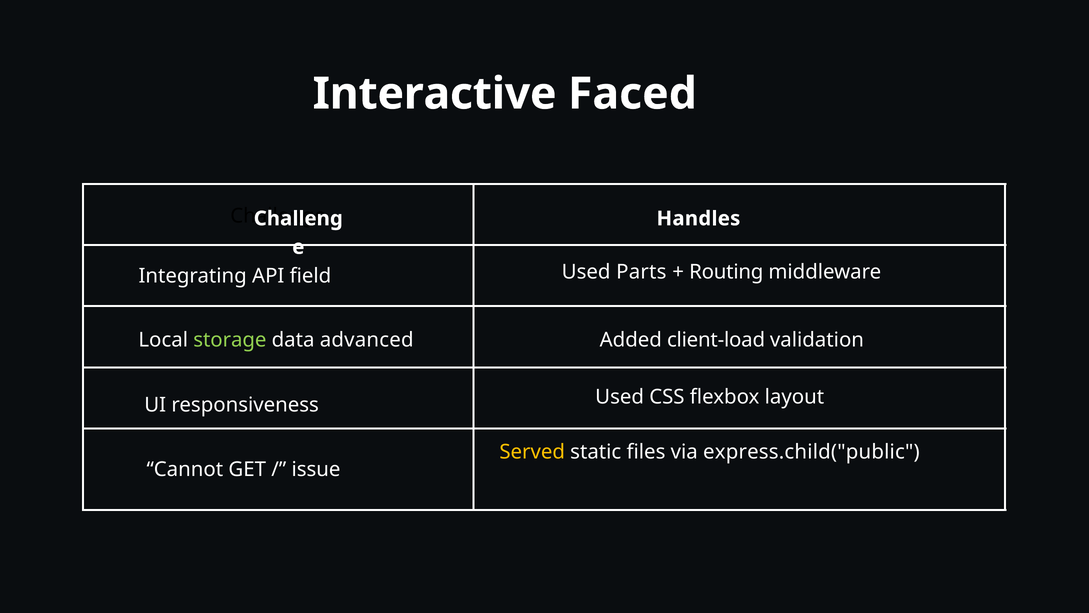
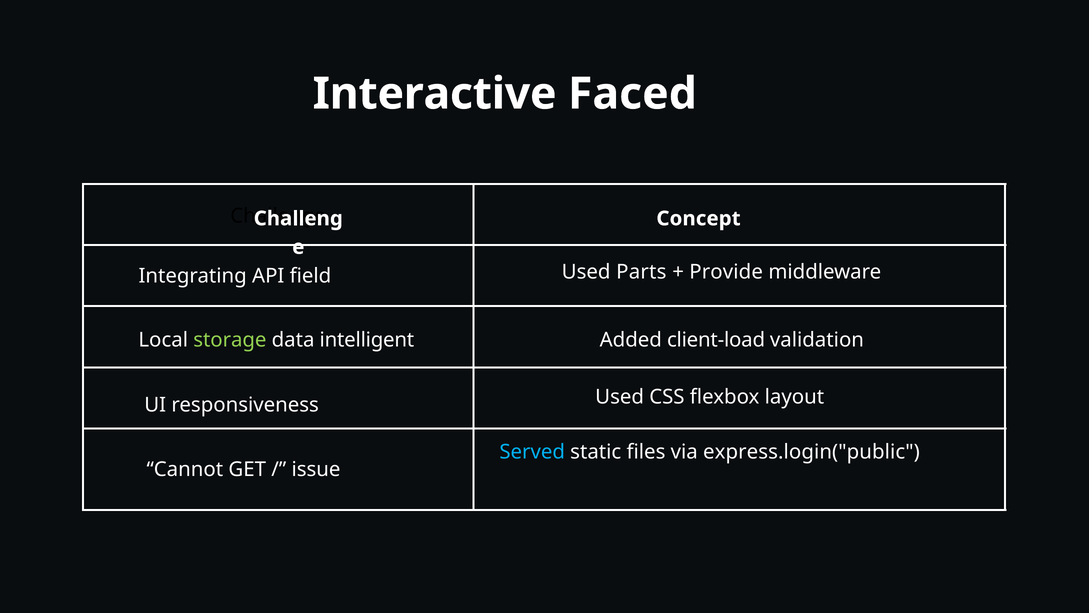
Handles: Handles -> Concept (698, 218)
Routing: Routing -> Provide (726, 272)
advanced: advanced -> intelligent (367, 340)
Served colour: yellow -> light blue (532, 452)
express.child("public: express.child("public -> express.login("public (811, 452)
